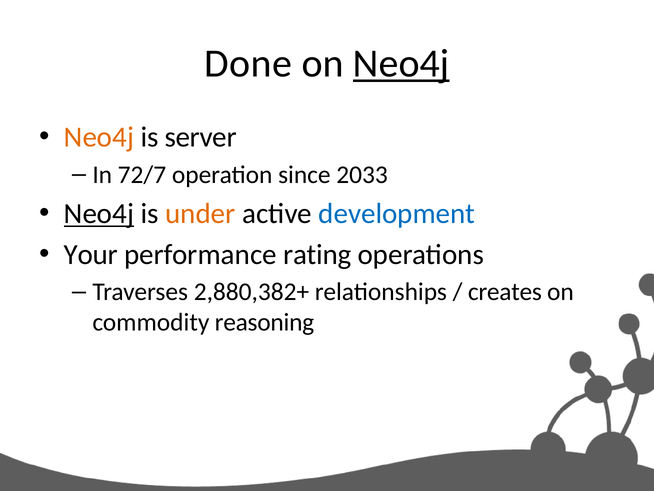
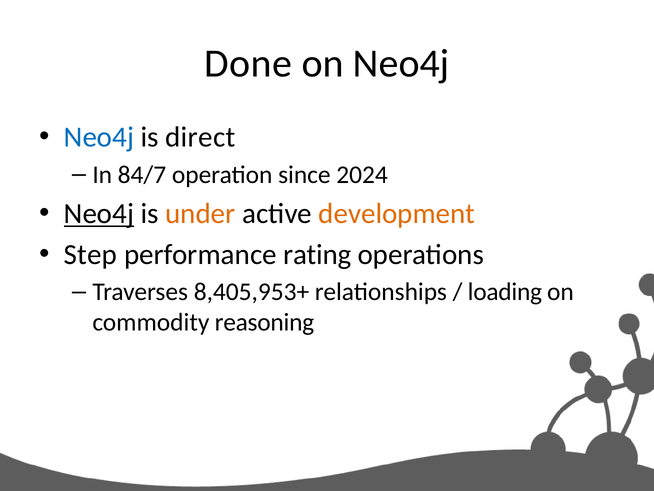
Neo4j underline: present -> none (401, 63)
Neo4j colour: orange -> blue (99, 137)
server: server -> direct (200, 137)
72/7: 72/7 -> 84/7 (142, 175)
2033: 2033 -> 2024 (362, 175)
development colour: blue -> orange (397, 214)
Your: Your -> Step (91, 254)
2,880,382+: 2,880,382+ -> 8,405,953+ (251, 292)
creates: creates -> loading (505, 292)
